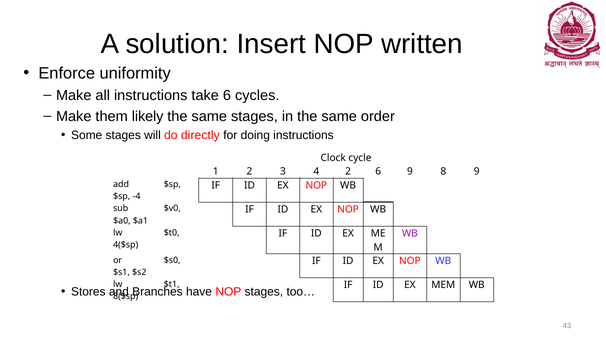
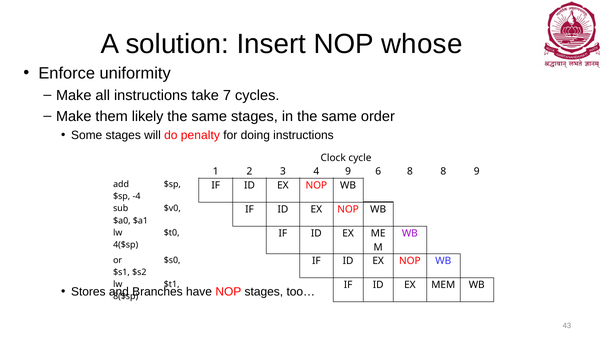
written: written -> whose (422, 44)
take 6: 6 -> 7 (227, 95)
directly: directly -> penalty (200, 135)
4 2: 2 -> 9 (348, 172)
6 9: 9 -> 8 (410, 172)
